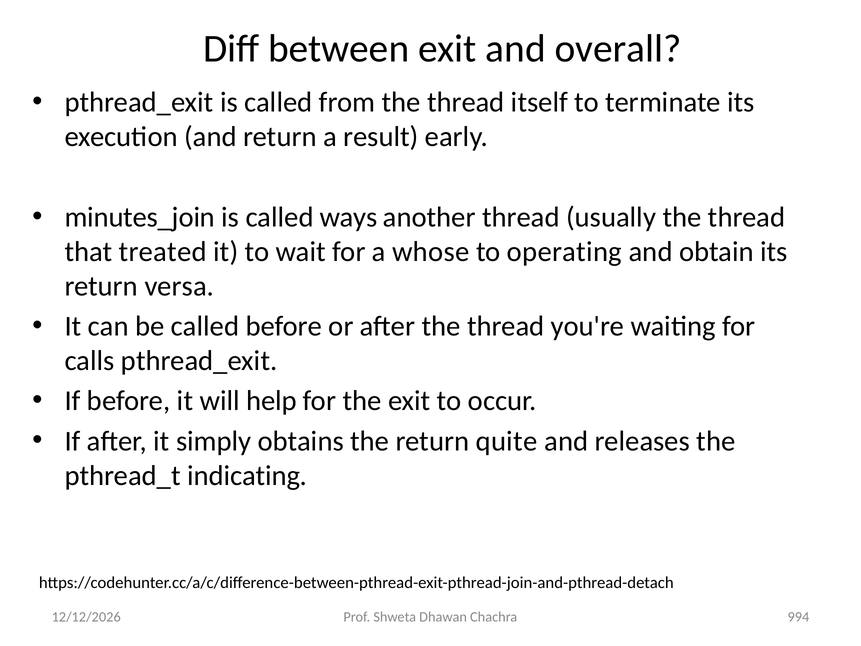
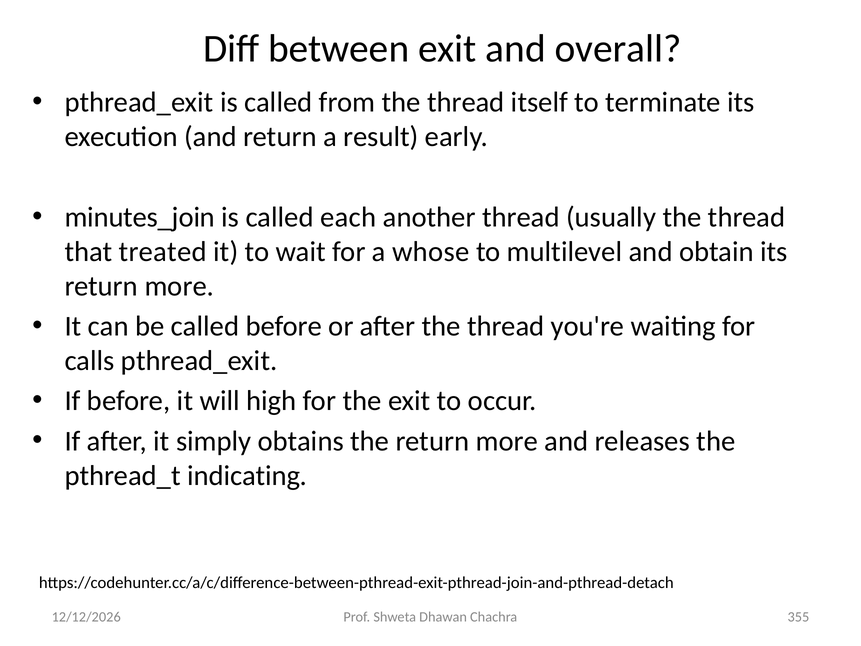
ways: ways -> each (348, 217)
operating: operating -> multilevel (565, 252)
versa: versa -> more (179, 286)
help: help -> high (271, 401)
the return quite: quite -> more (507, 441)
994: 994 -> 355 (798, 617)
